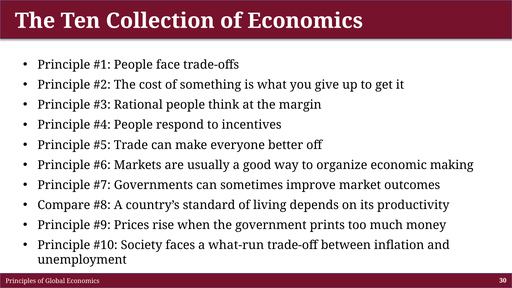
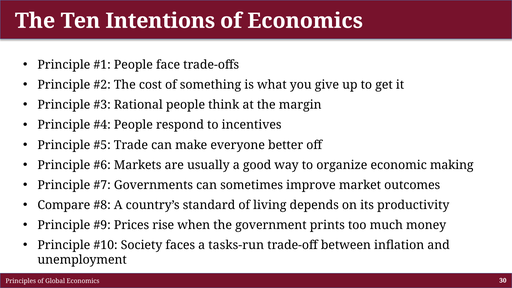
Collection: Collection -> Intentions (160, 21)
what-run: what-run -> tasks-run (236, 245)
